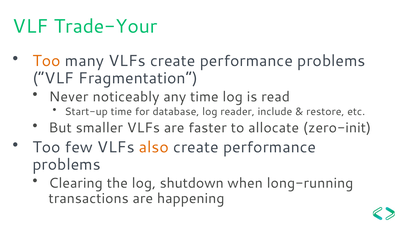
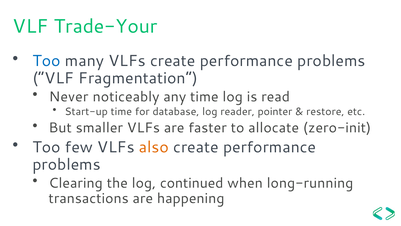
Too colour: orange -> blue (47, 61)
include: include -> pointer (275, 111)
shutdown: shutdown -> continued (192, 183)
